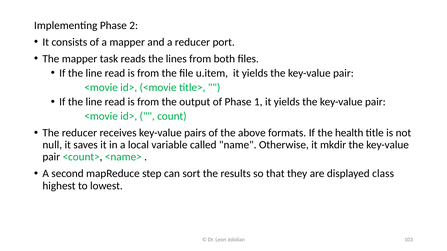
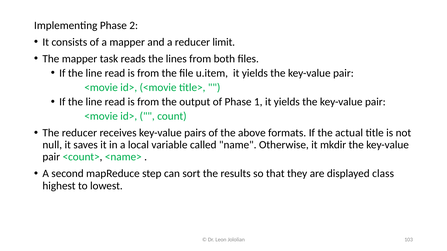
port: port -> limit (224, 42)
health: health -> actual (349, 133)
